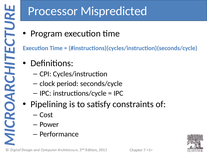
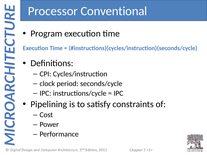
Mispredicted: Mispredicted -> Conventional (114, 11)
